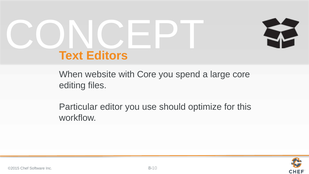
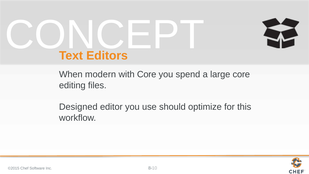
website: website -> modern (101, 74)
Particular: Particular -> Designed (78, 107)
